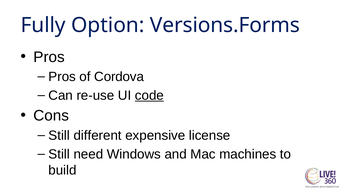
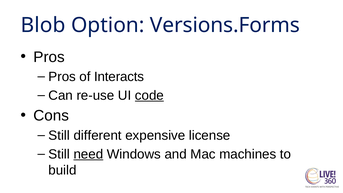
Fully: Fully -> Blob (43, 25)
Cordova: Cordova -> Interacts (119, 77)
need underline: none -> present (88, 154)
